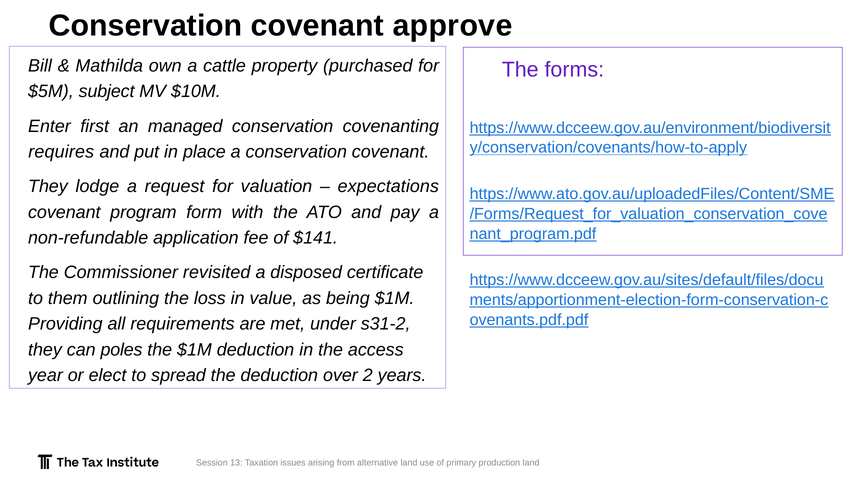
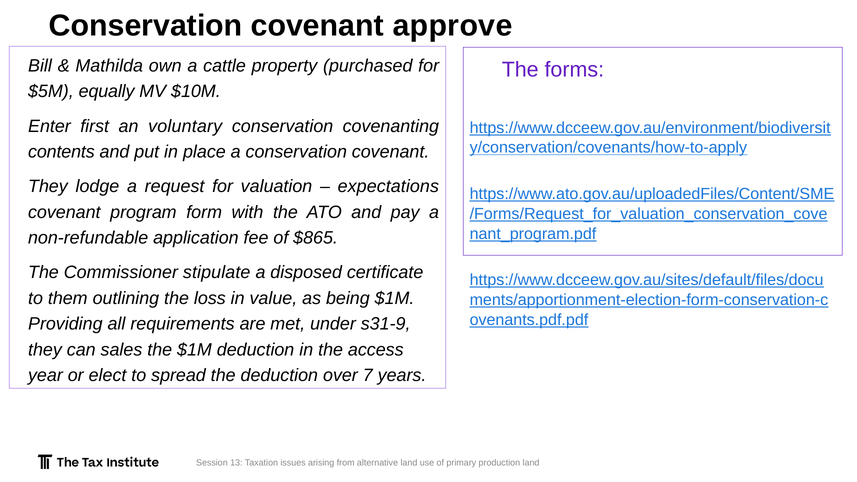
subject: subject -> equally (107, 92)
managed: managed -> voluntary (185, 126)
requires: requires -> contents (61, 152)
$141: $141 -> $865 (316, 238)
revisited: revisited -> stipulate (217, 273)
s31-2: s31-2 -> s31-9 (386, 324)
poles: poles -> sales (121, 350)
2: 2 -> 7 (368, 375)
